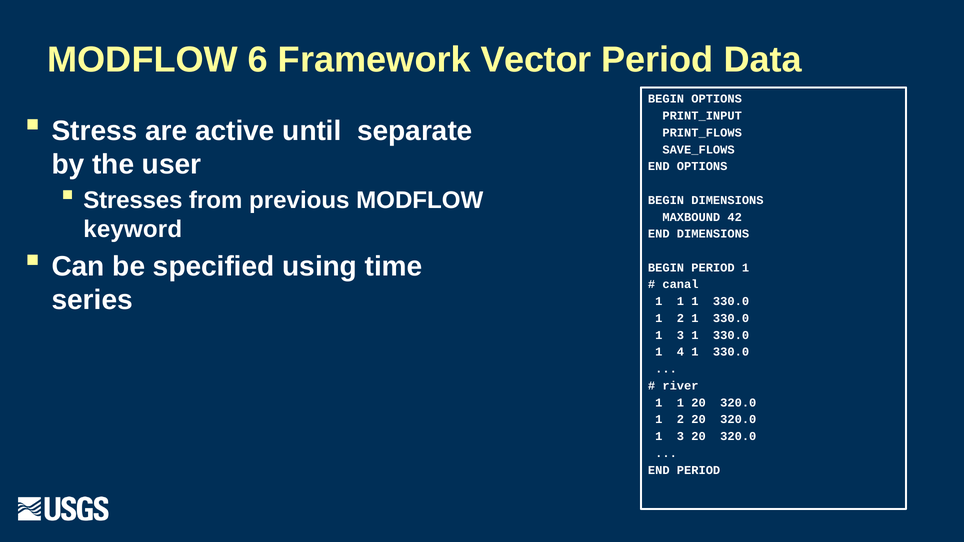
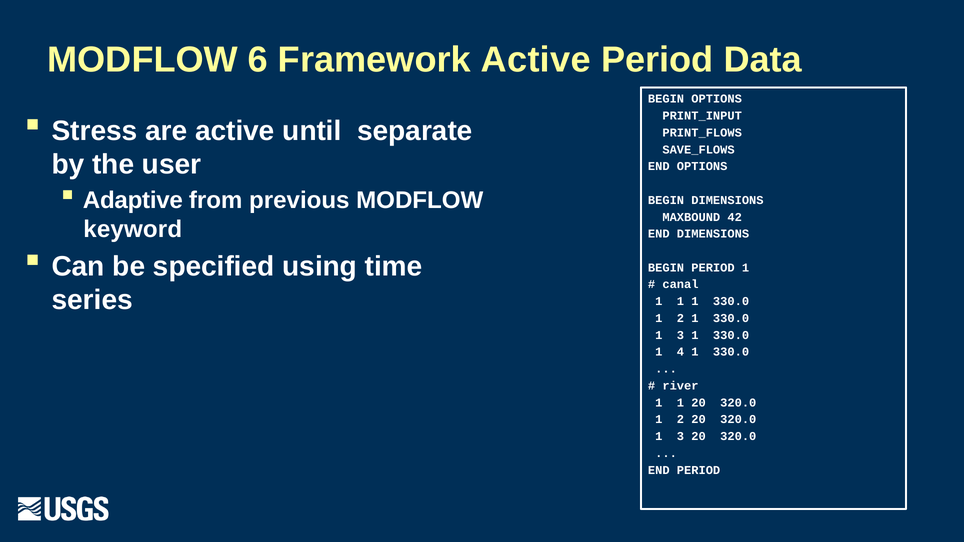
Framework Vector: Vector -> Active (536, 60)
Stresses: Stresses -> Adaptive (133, 200)
